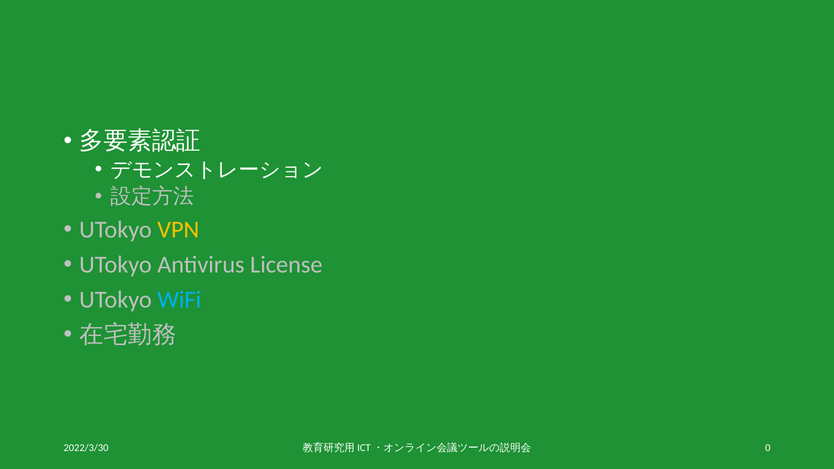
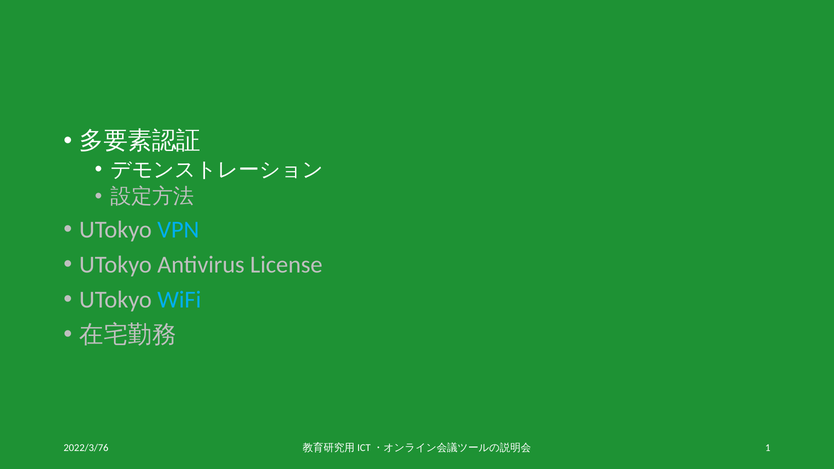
VPN colour: yellow -> light blue (178, 230)
2022/3/30: 2022/3/30 -> 2022/3/76 (86, 448)
0: 0 -> 1 (768, 448)
